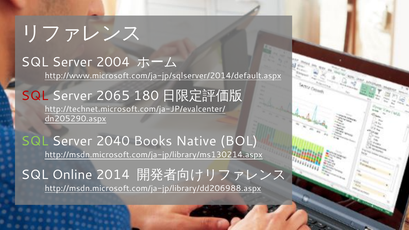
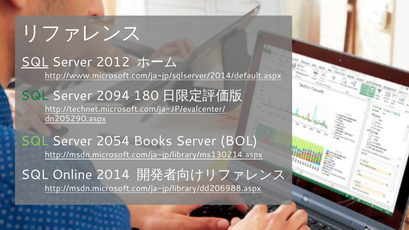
SQL underline: none -> present (35, 62)
2004: 2004 -> 2012 (113, 62)
SQL colour: red -> green (35, 96)
2065: 2065 -> 2094 (113, 96)
2040: 2040 -> 2054 (113, 141)
Books Native: Native -> Server (196, 141)
